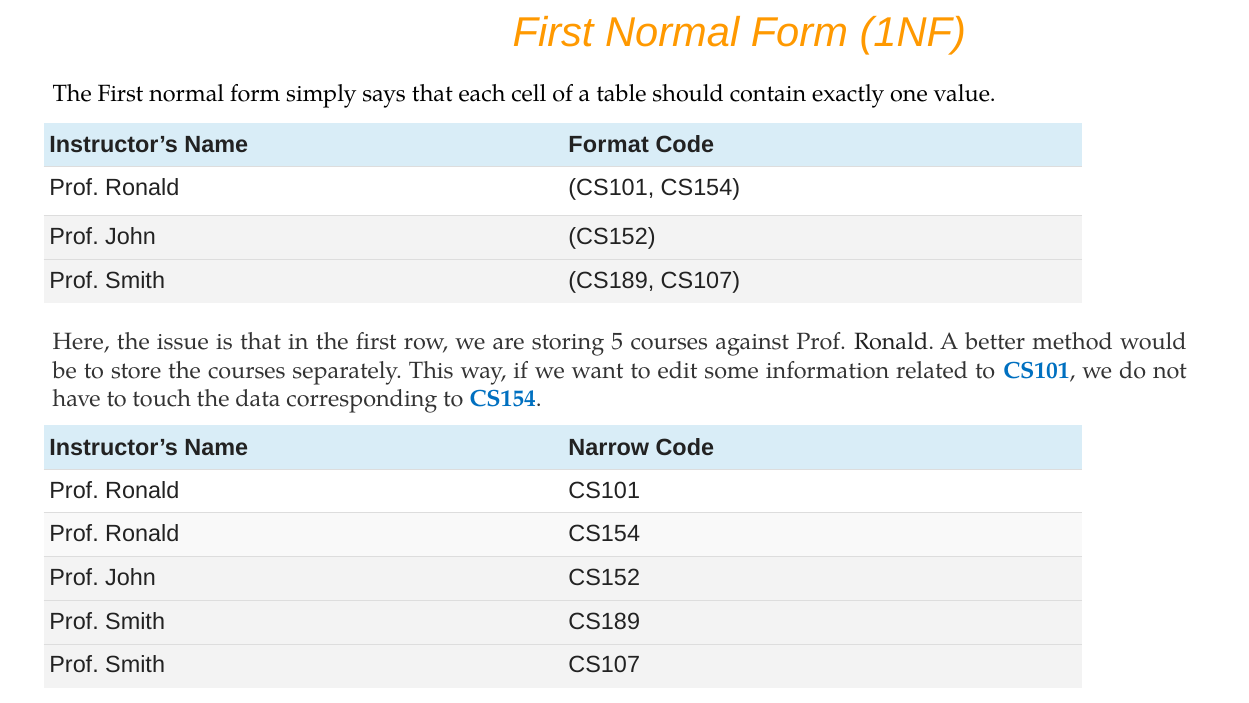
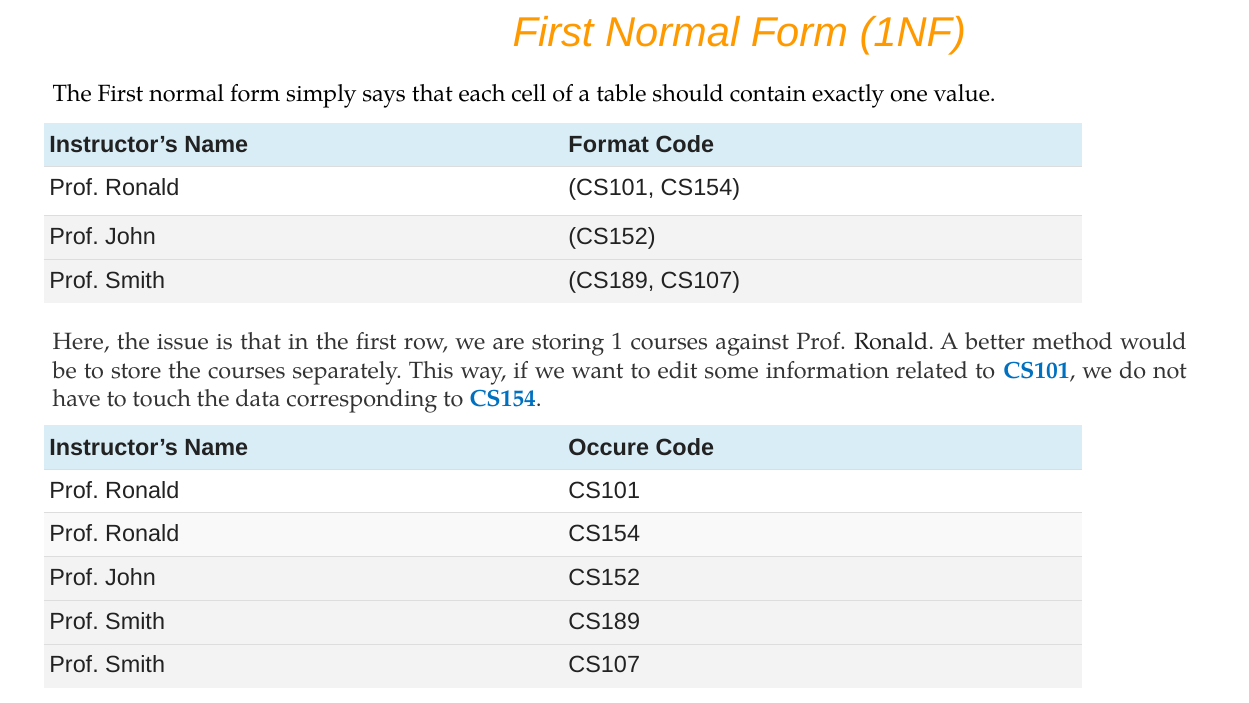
5: 5 -> 1 (617, 342)
Narrow: Narrow -> Occure (609, 447)
